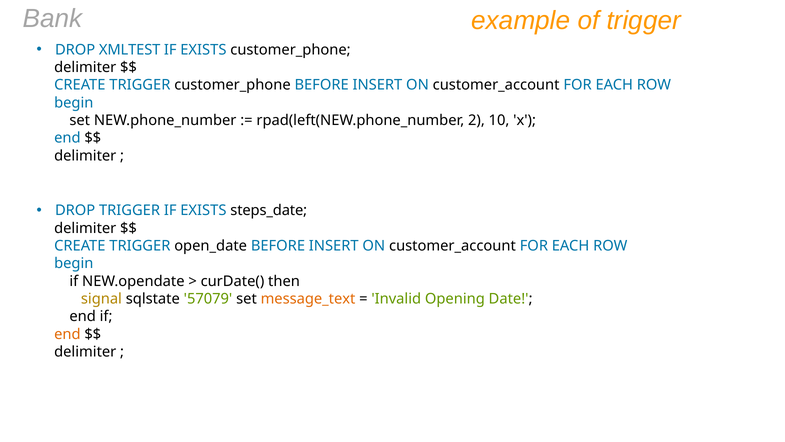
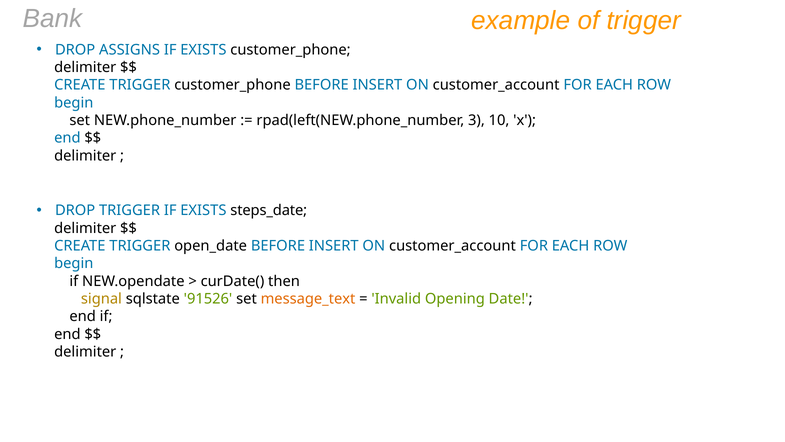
XMLTEST: XMLTEST -> ASSIGNS (130, 50)
2: 2 -> 3 (476, 120)
57079: 57079 -> 91526 (208, 299)
end colour: orange -> black (67, 334)
